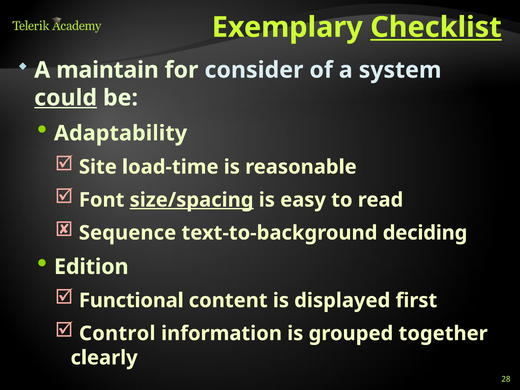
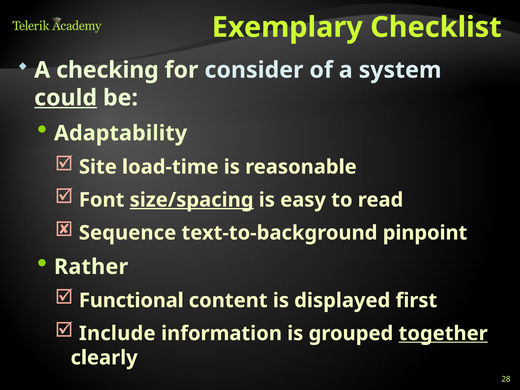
Checklist underline: present -> none (436, 27)
maintain: maintain -> checking (107, 70)
deciding: deciding -> pinpoint (425, 233)
Edition: Edition -> Rather (91, 267)
Control: Control -> Include (117, 333)
together underline: none -> present (443, 333)
